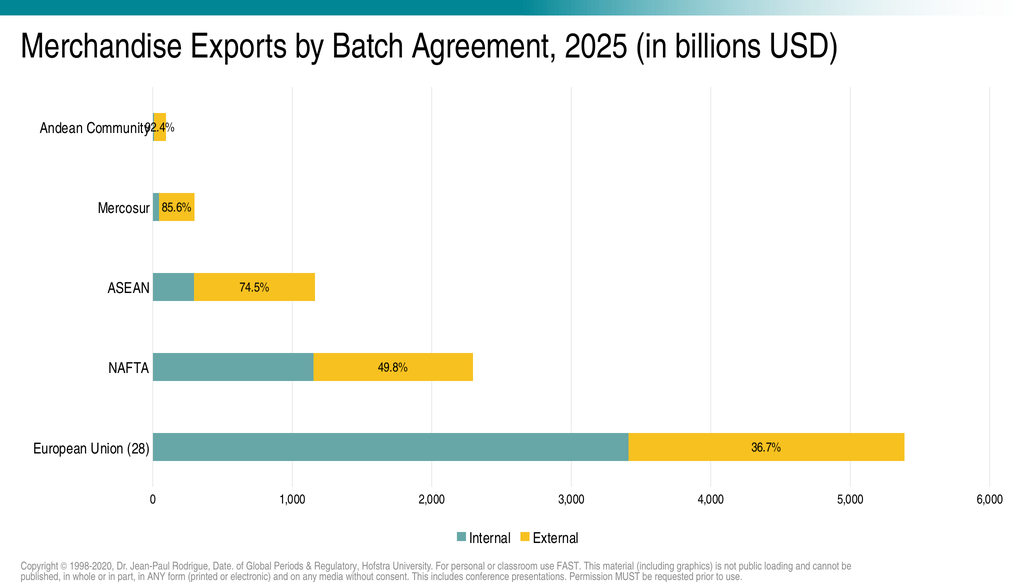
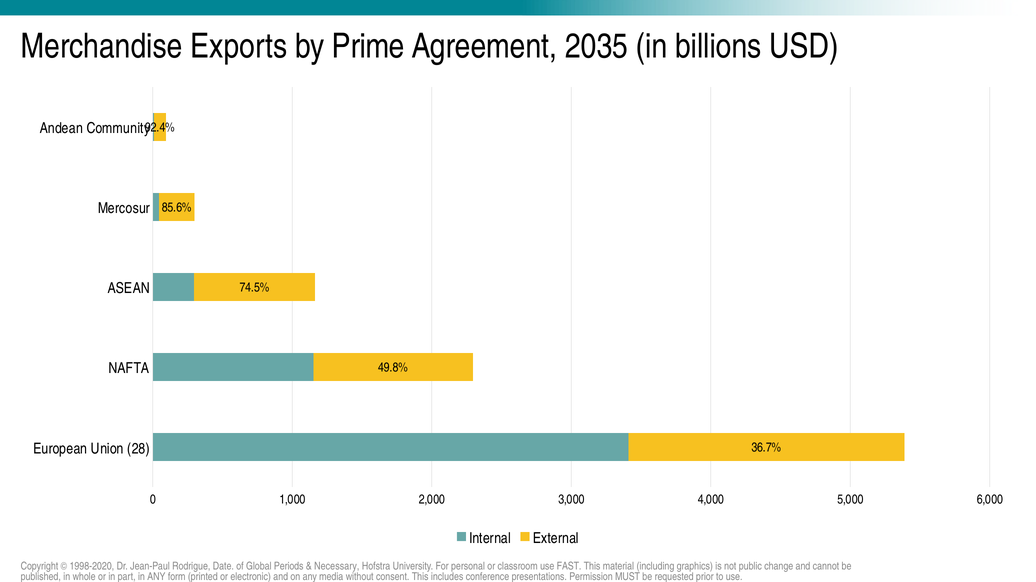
Batch: Batch -> Prime (368, 46)
2025: 2025 -> 2035 (597, 46)
Regulatory: Regulatory -> Necessary (337, 567)
loading: loading -> change (779, 567)
